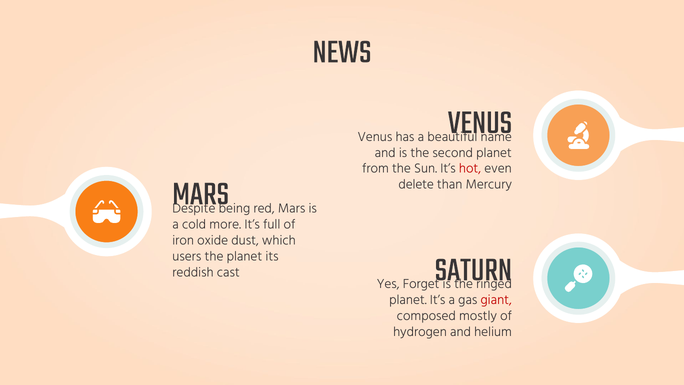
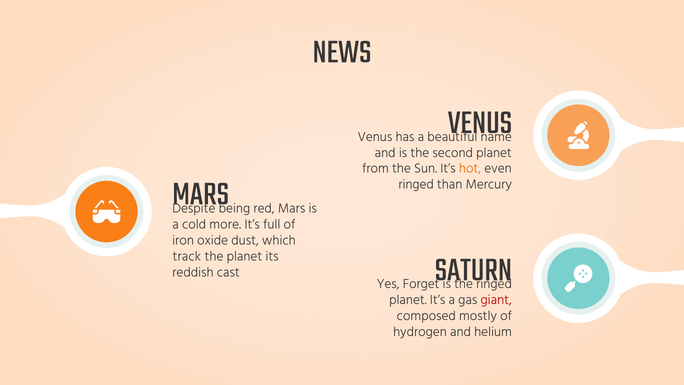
hot colour: red -> orange (470, 168)
delete: delete -> ringed (416, 184)
users: users -> track (187, 256)
